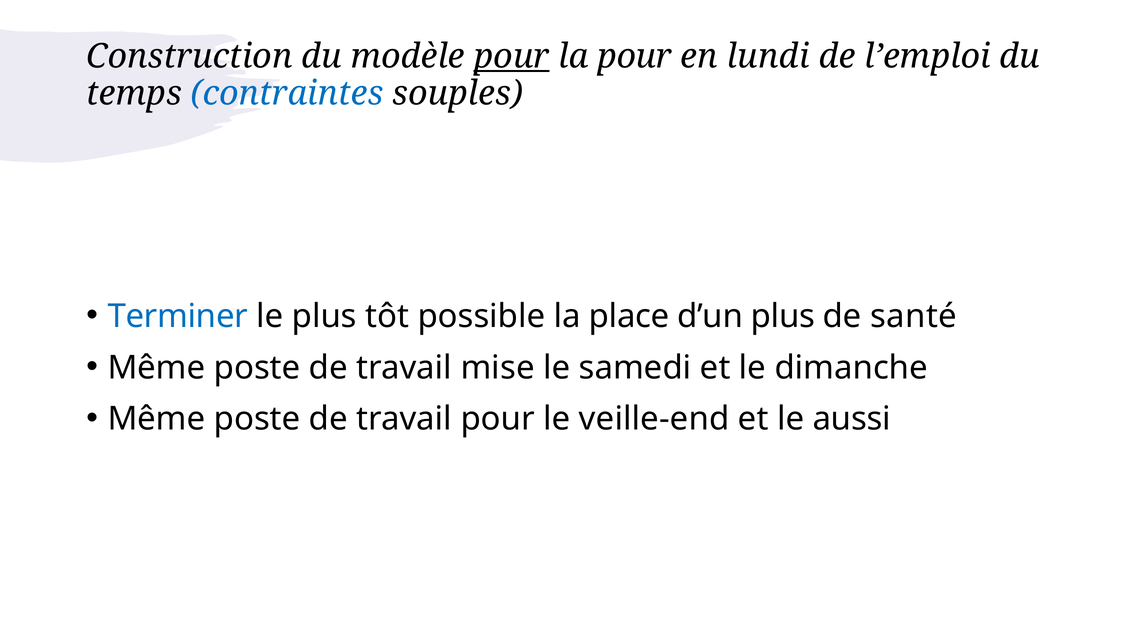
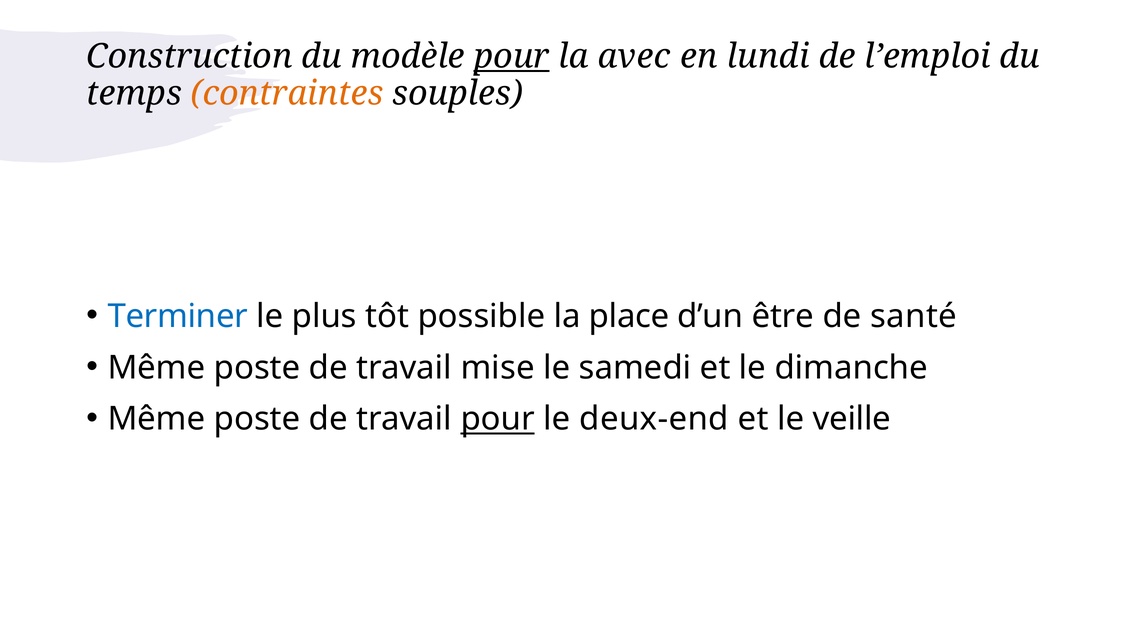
la pour: pour -> avec (634, 56)
contraintes colour: blue -> orange (287, 93)
d’un plus: plus -> être (783, 316)
pour underline: none -> present (498, 419)
veille-end: veille-end -> deux-end (654, 419)
aussi: aussi -> veille (852, 419)
